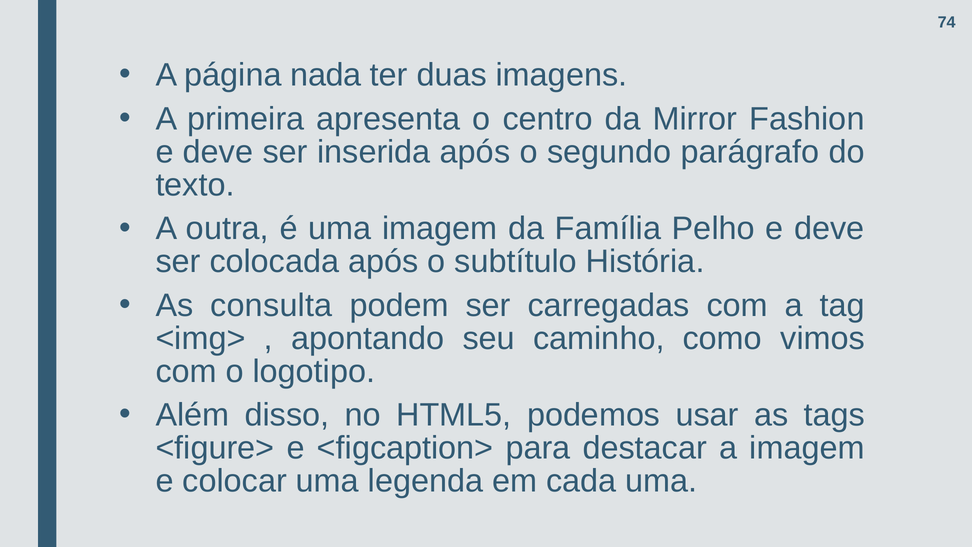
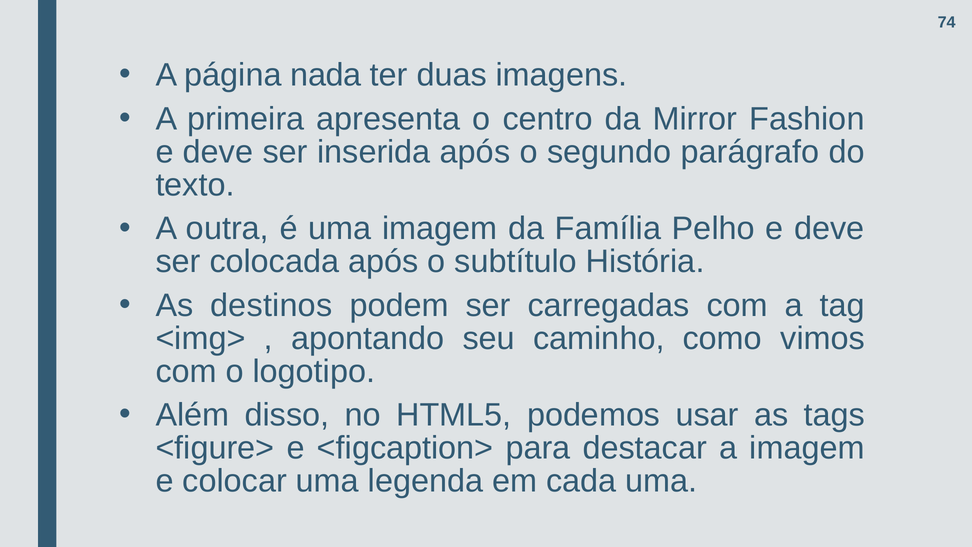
consulta: consulta -> destinos (271, 305)
